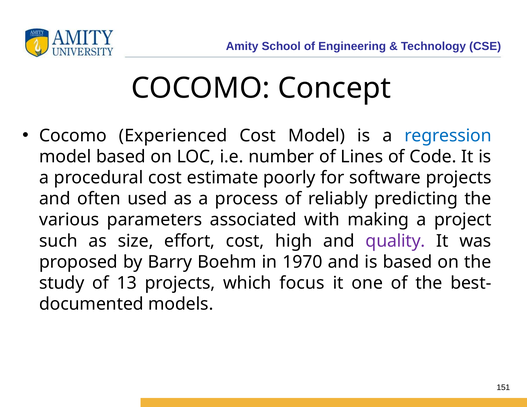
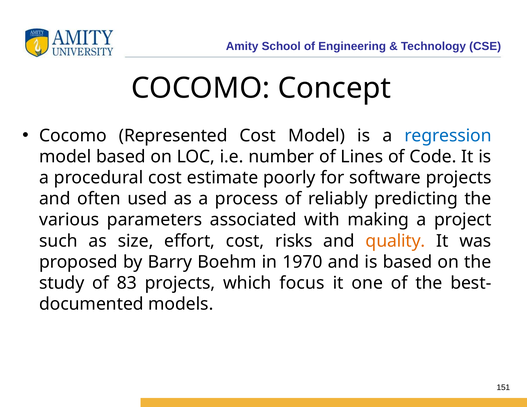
Experienced: Experienced -> Represented (173, 136)
high: high -> risks (294, 241)
quality colour: purple -> orange (396, 241)
13: 13 -> 83 (127, 283)
